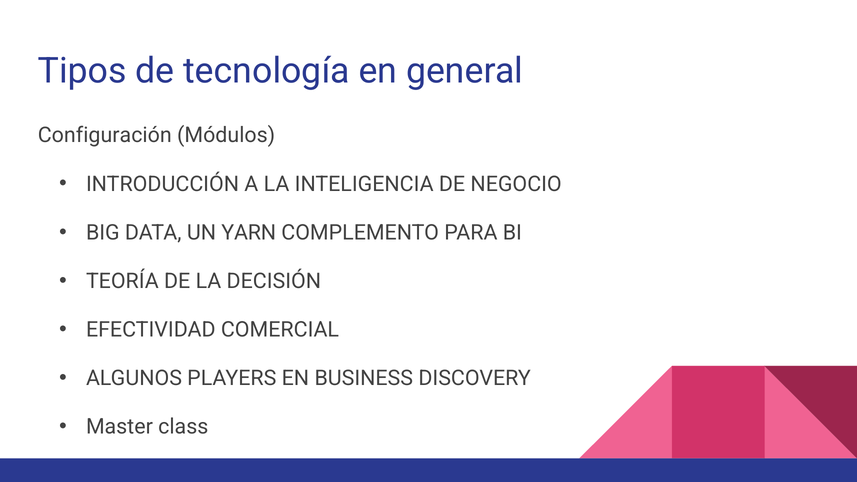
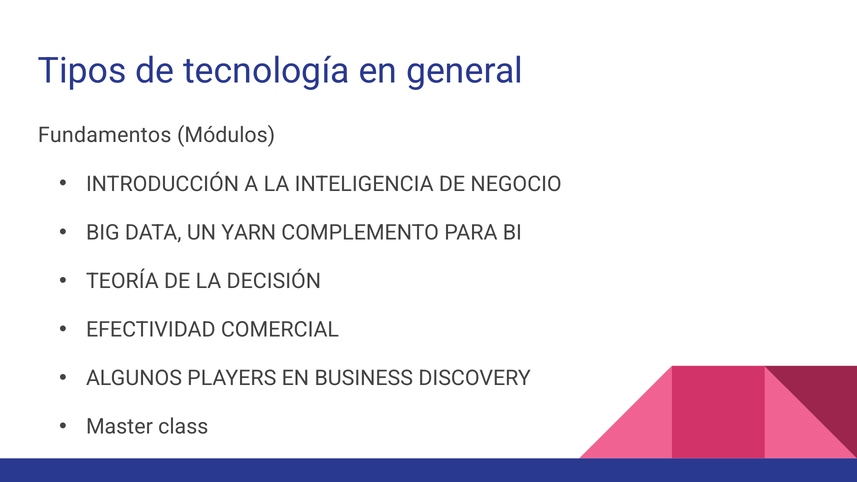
Configuración: Configuración -> Fundamentos (105, 135)
